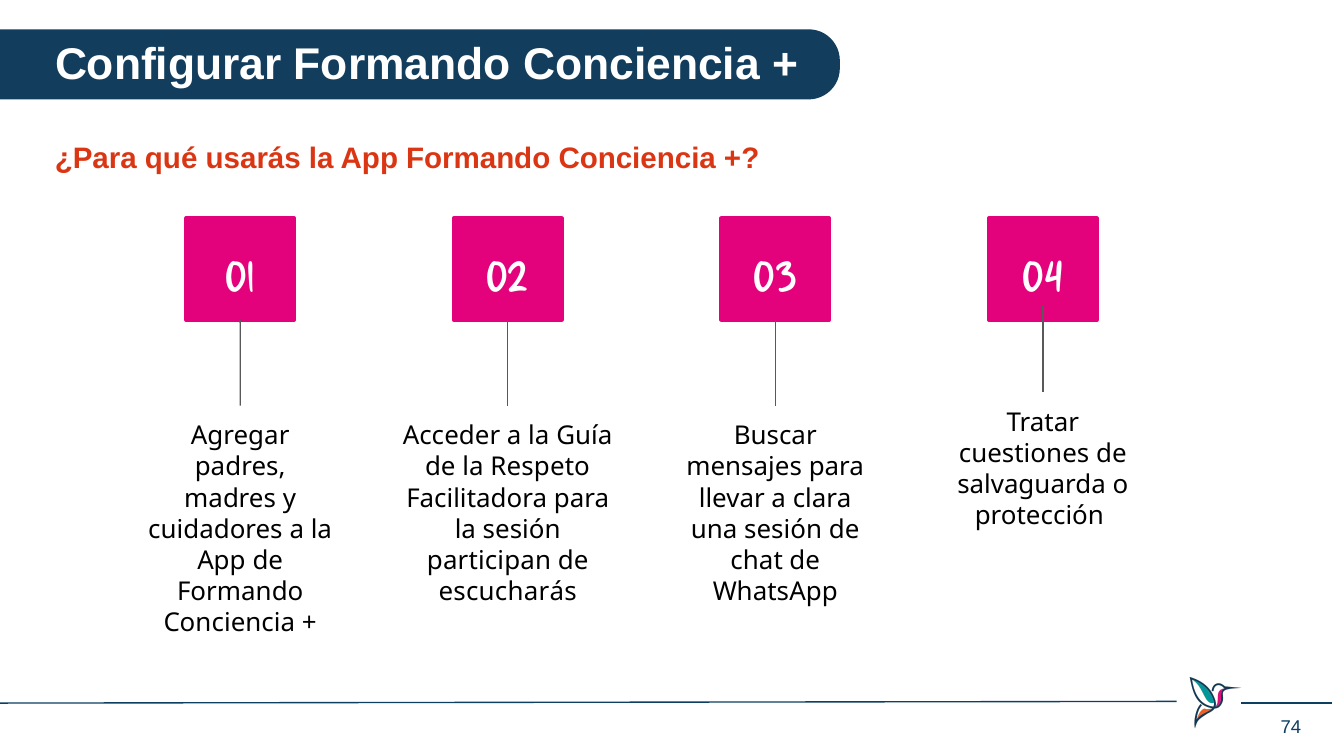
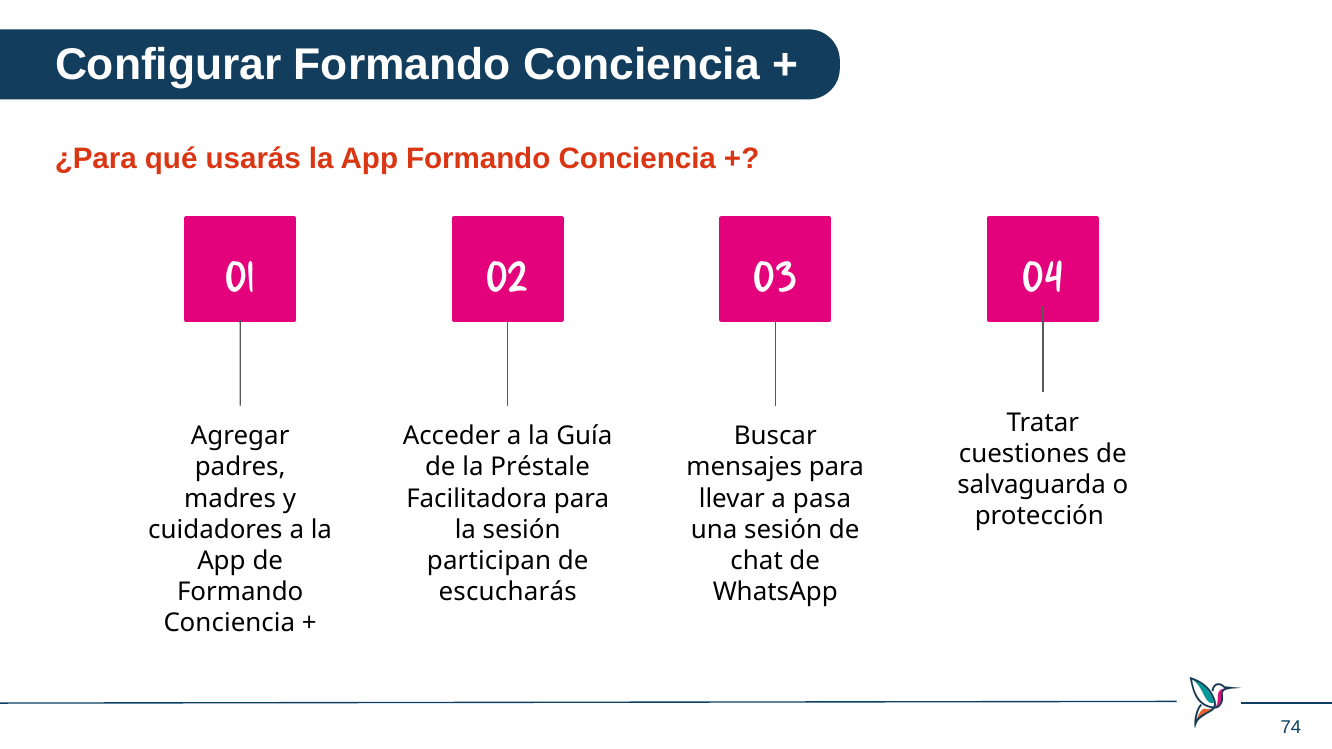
Respeto: Respeto -> Préstale (540, 468)
clara: clara -> pasa (822, 499)
